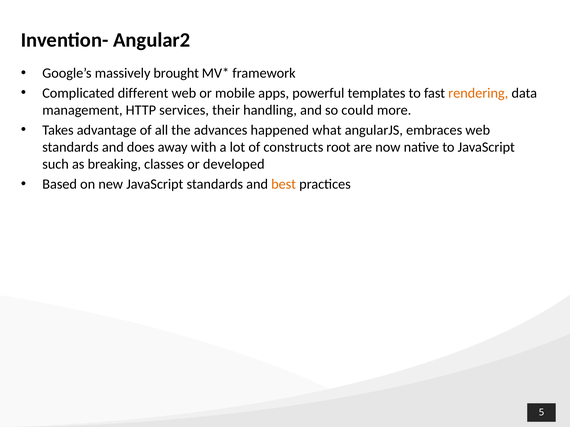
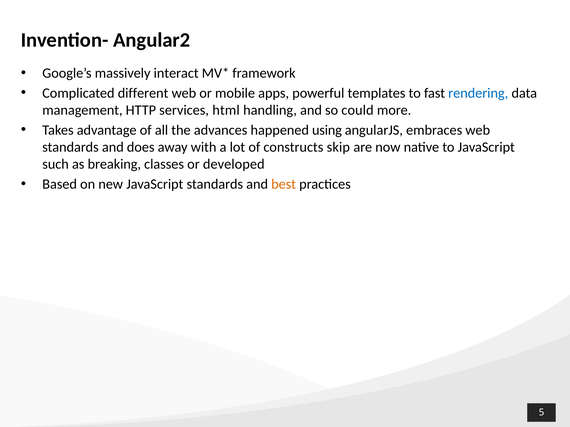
brought: brought -> interact (176, 73)
rendering colour: orange -> blue (478, 93)
their: their -> html (226, 110)
what: what -> using (327, 130)
root: root -> skip (338, 147)
